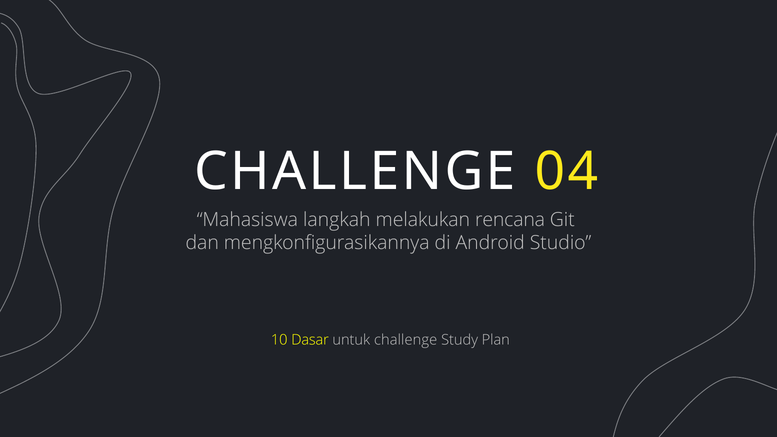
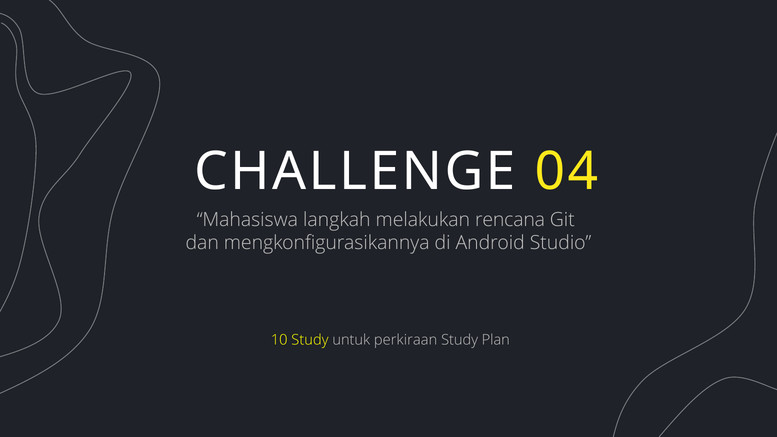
10 Dasar: Dasar -> Study (310, 340)
untuk challenge: challenge -> perkiraan (406, 340)
